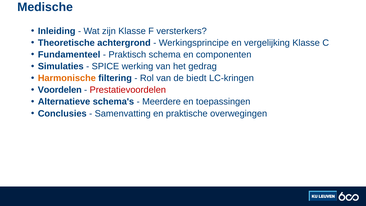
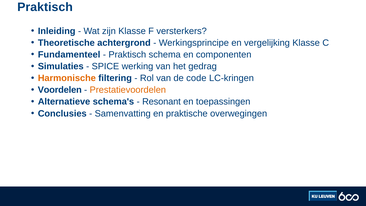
Medische: Medische -> Praktisch (45, 7)
biedt: biedt -> code (196, 78)
Prestatievoordelen colour: red -> orange (128, 90)
Meerdere: Meerdere -> Resonant (162, 102)
